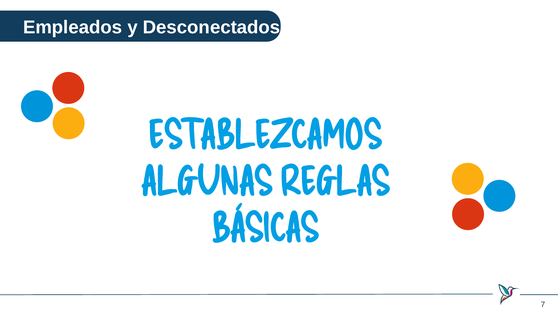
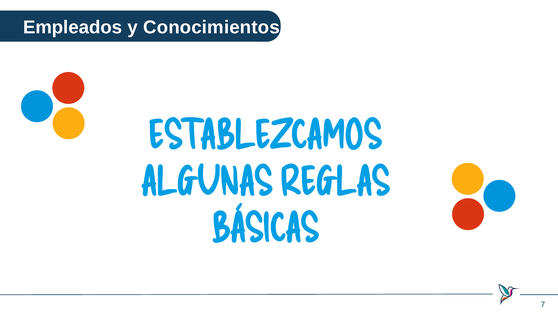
Desconectados: Desconectados -> Conocimientos (211, 27)
